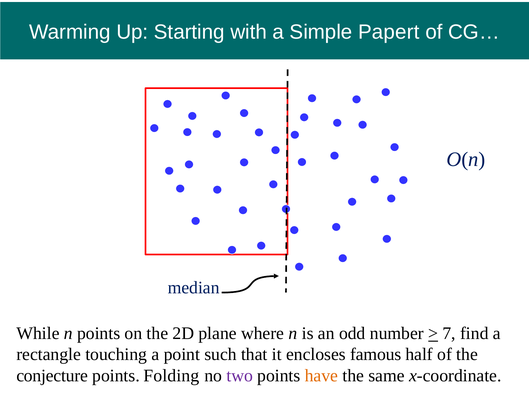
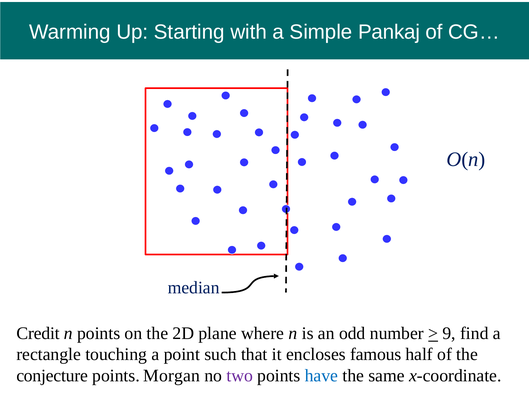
Papert: Papert -> Pankaj (389, 32)
While: While -> Credit (38, 333)
7: 7 -> 9 (449, 333)
Folding: Folding -> Morgan (172, 375)
have colour: orange -> blue (321, 375)
